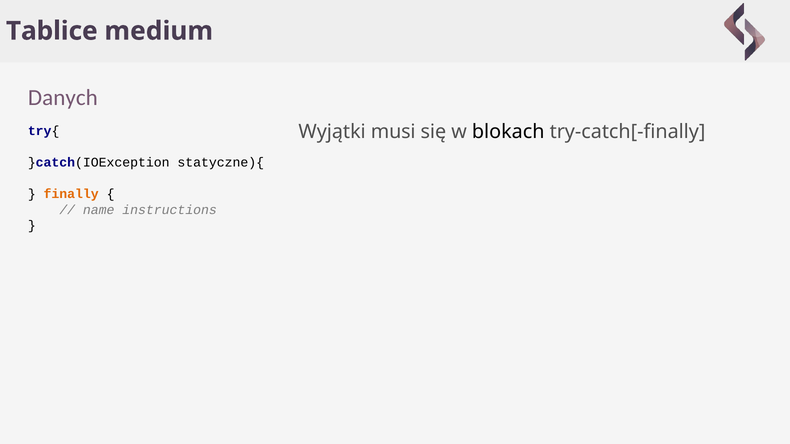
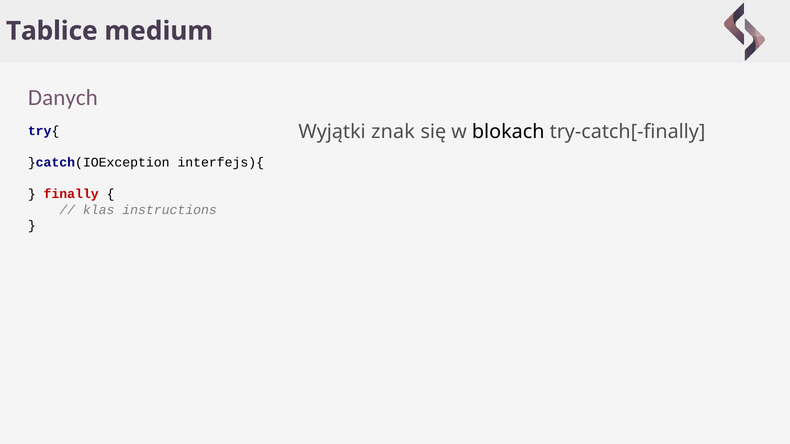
musi: musi -> znak (393, 132)
statyczne){: statyczne){ -> interfejs){ (221, 162)
finally colour: orange -> red (71, 194)
name: name -> klas (99, 210)
